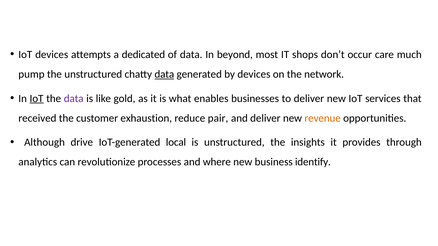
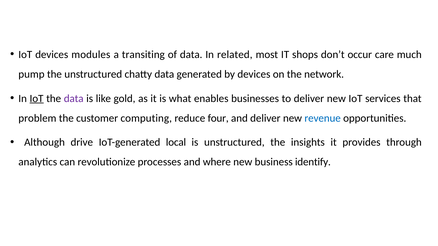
attempts: attempts -> modules (91, 55)
dedicated: dedicated -> transiting (143, 55)
beyond: beyond -> related (235, 55)
data underline: present -> none (164, 74)
received: received -> problem (37, 118)
exhaustion: exhaustion -> computing (146, 118)
pair: pair -> four (218, 118)
revenue colour: orange -> blue (323, 118)
